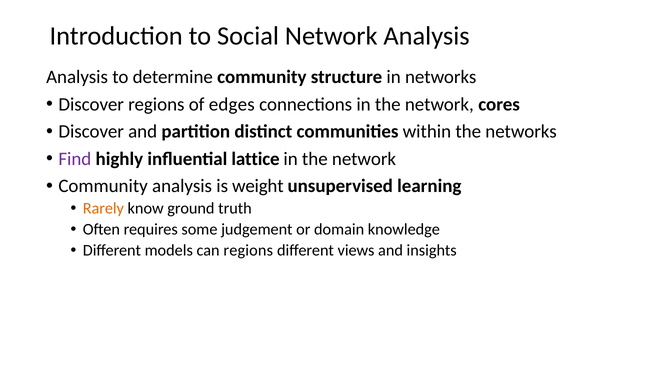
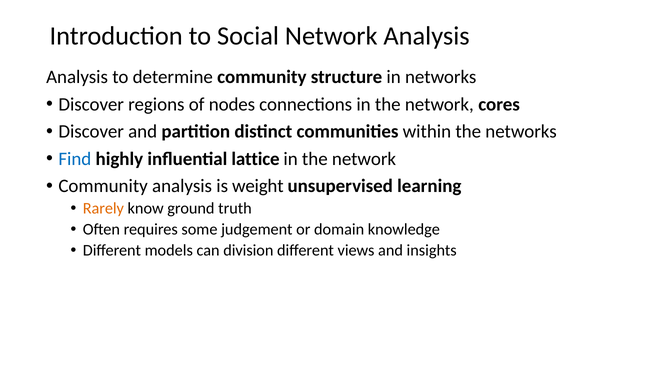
edges: edges -> nodes (232, 104)
Find colour: purple -> blue (75, 159)
can regions: regions -> division (248, 250)
